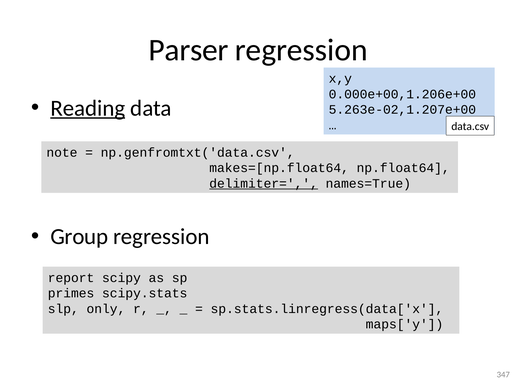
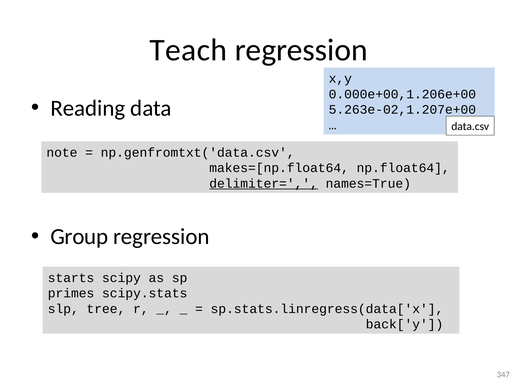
Parser: Parser -> Teach (188, 50)
Reading underline: present -> none (88, 108)
report: report -> starts (71, 278)
only: only -> tree (106, 309)
maps['y: maps['y -> back['y (405, 325)
